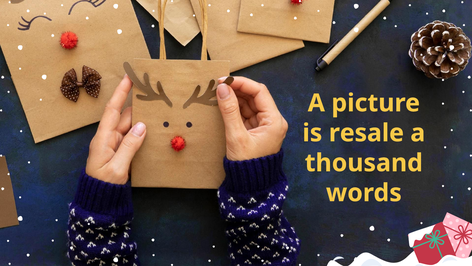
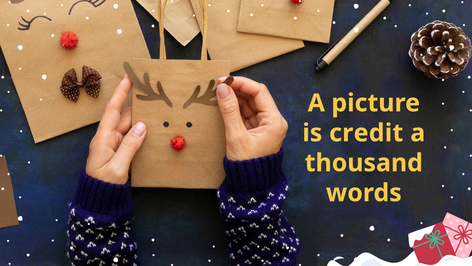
resale: resale -> credit (366, 133)
